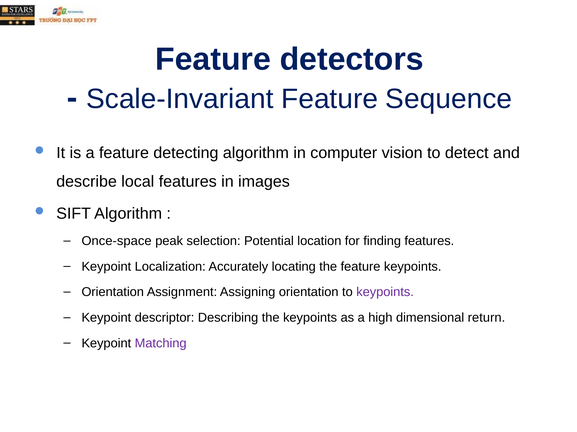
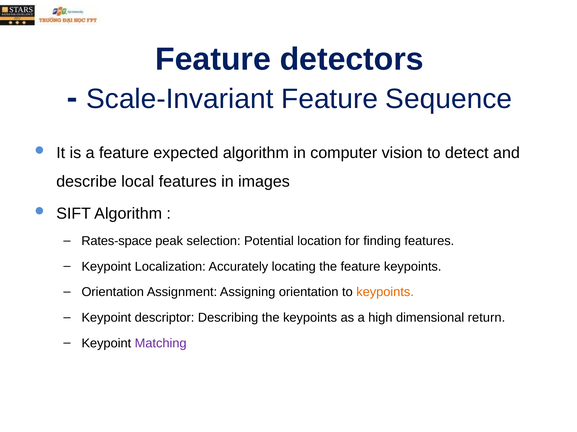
detecting: detecting -> expected (186, 153)
Once-space: Once-space -> Rates-space (117, 241)
keypoints colour: purple -> orange (385, 293)
